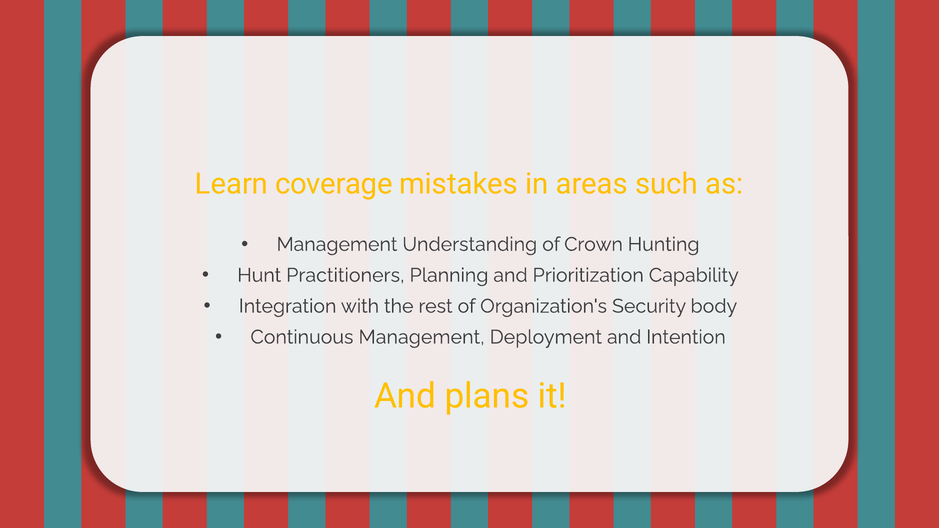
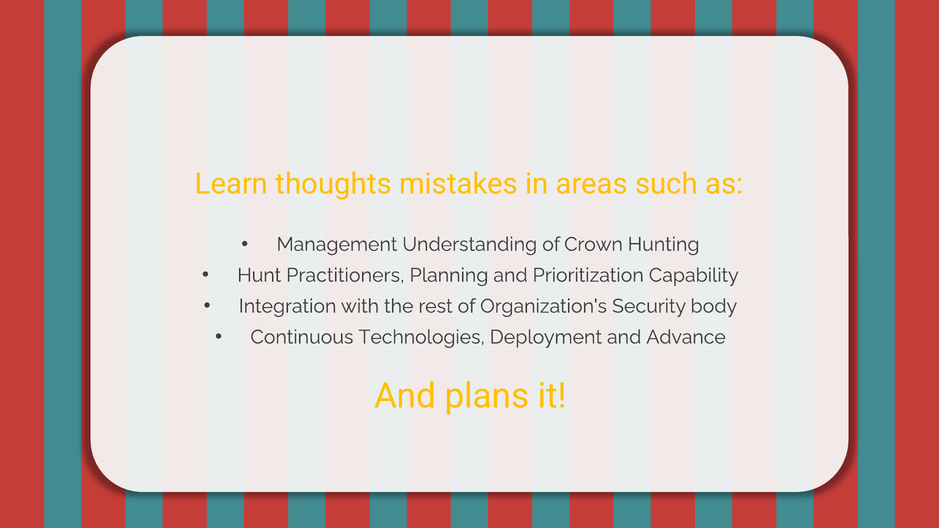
coverage: coverage -> thoughts (334, 184)
Continuous Management: Management -> Technologies (422, 337)
Intention: Intention -> Advance (686, 337)
